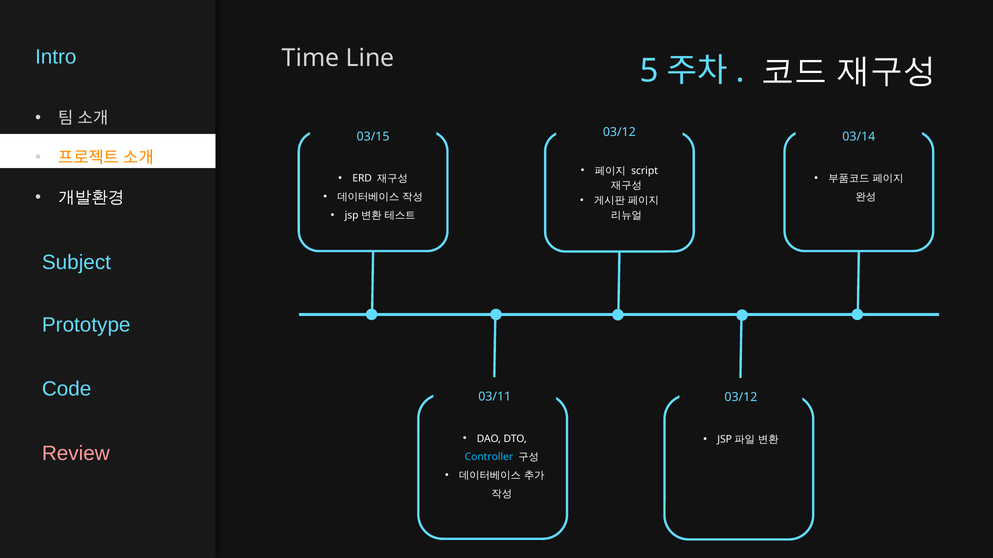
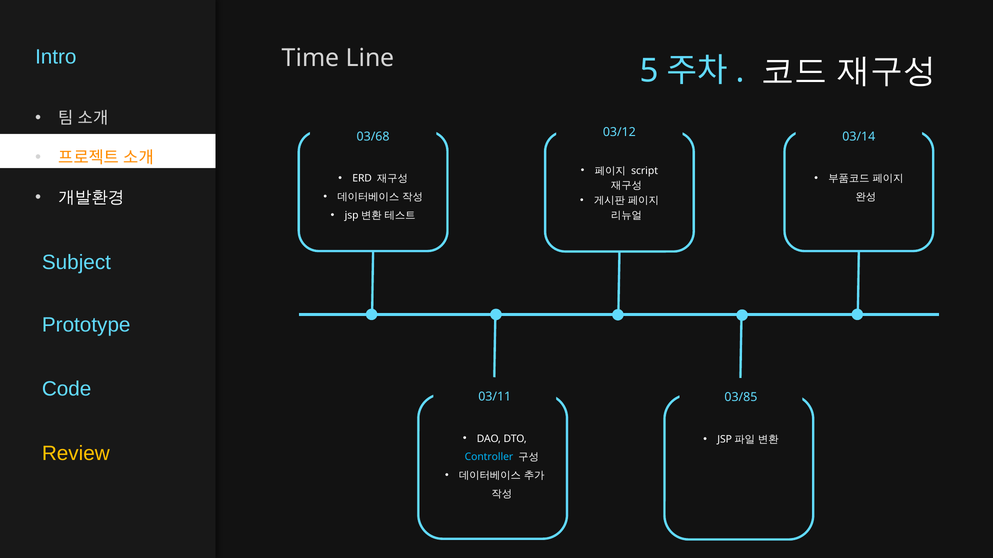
03/15: 03/15 -> 03/68 (373, 137)
03/12: 03/12 -> 03/85 (741, 398)
Review colour: pink -> yellow (76, 454)
